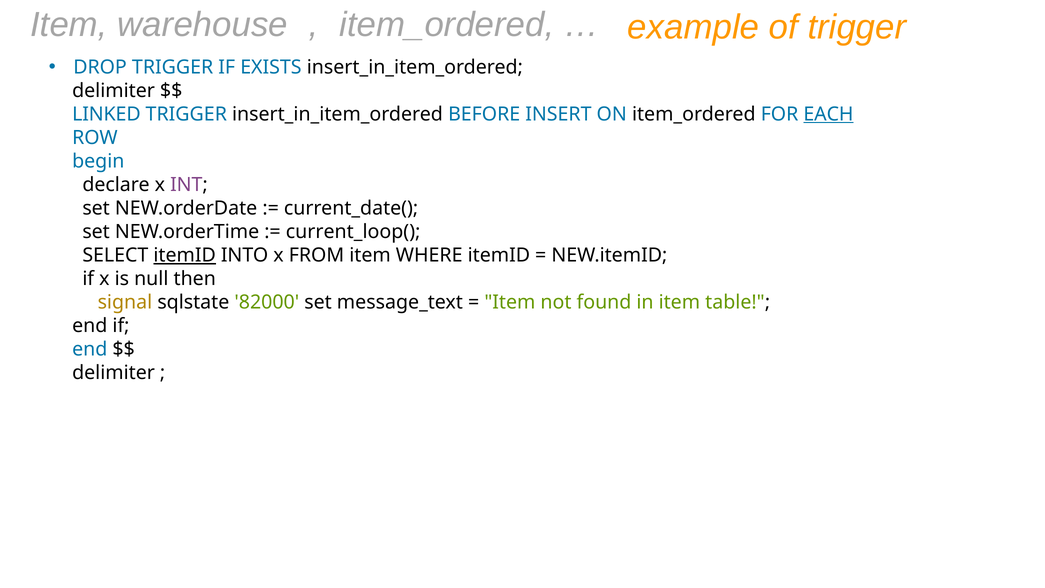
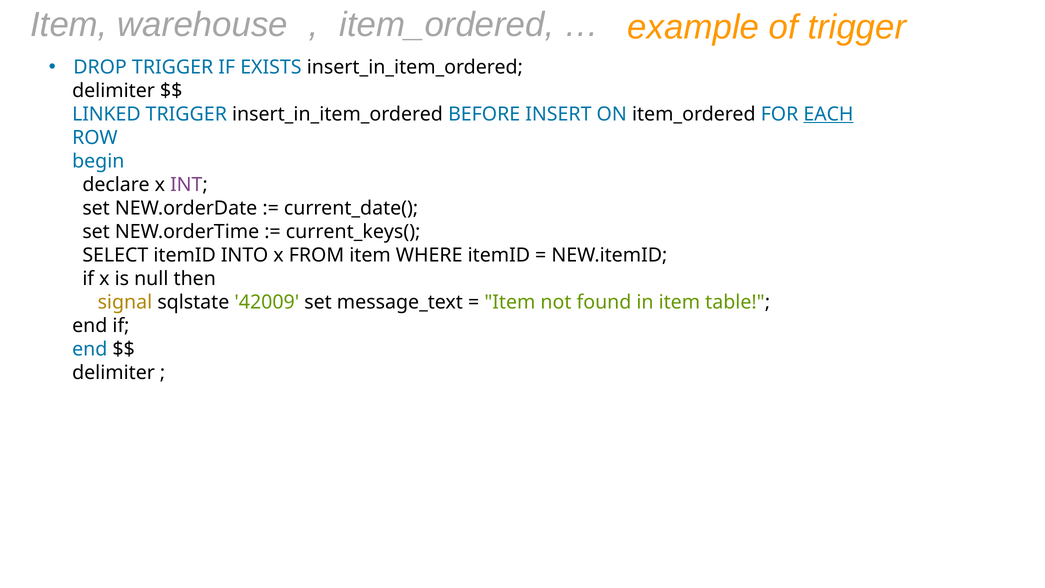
current_loop(: current_loop( -> current_keys( (353, 232)
itemID underline: present -> none (185, 255)
82000: 82000 -> 42009 (267, 302)
